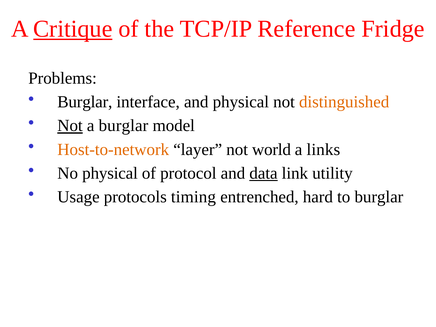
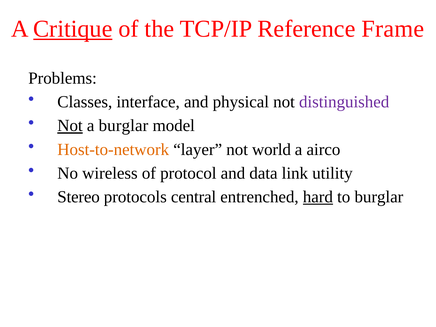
Fridge: Fridge -> Frame (393, 29)
Burglar: Burglar -> Classes (85, 102)
distinguished colour: orange -> purple (344, 102)
links: links -> airco (323, 149)
No physical: physical -> wireless (110, 173)
data underline: present -> none (263, 173)
Usage: Usage -> Stereo (79, 197)
timing: timing -> central (194, 197)
hard underline: none -> present (318, 197)
